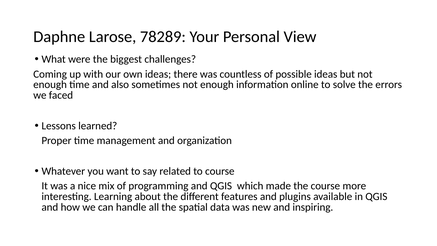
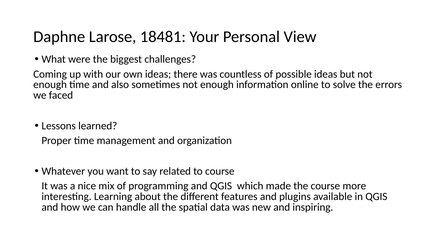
78289: 78289 -> 18481 (163, 37)
